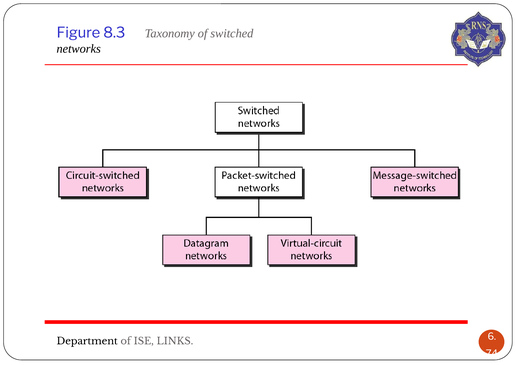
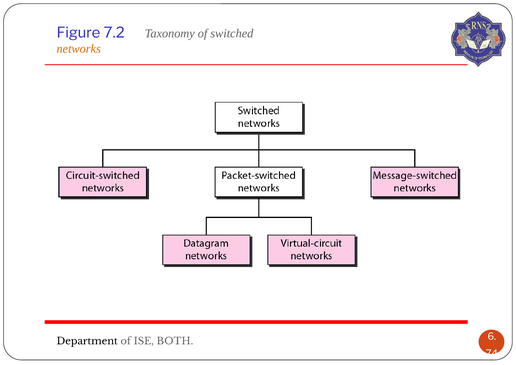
8.3: 8.3 -> 7.2 (114, 33)
networks colour: black -> orange (79, 49)
LINKS: LINKS -> BOTH (175, 341)
